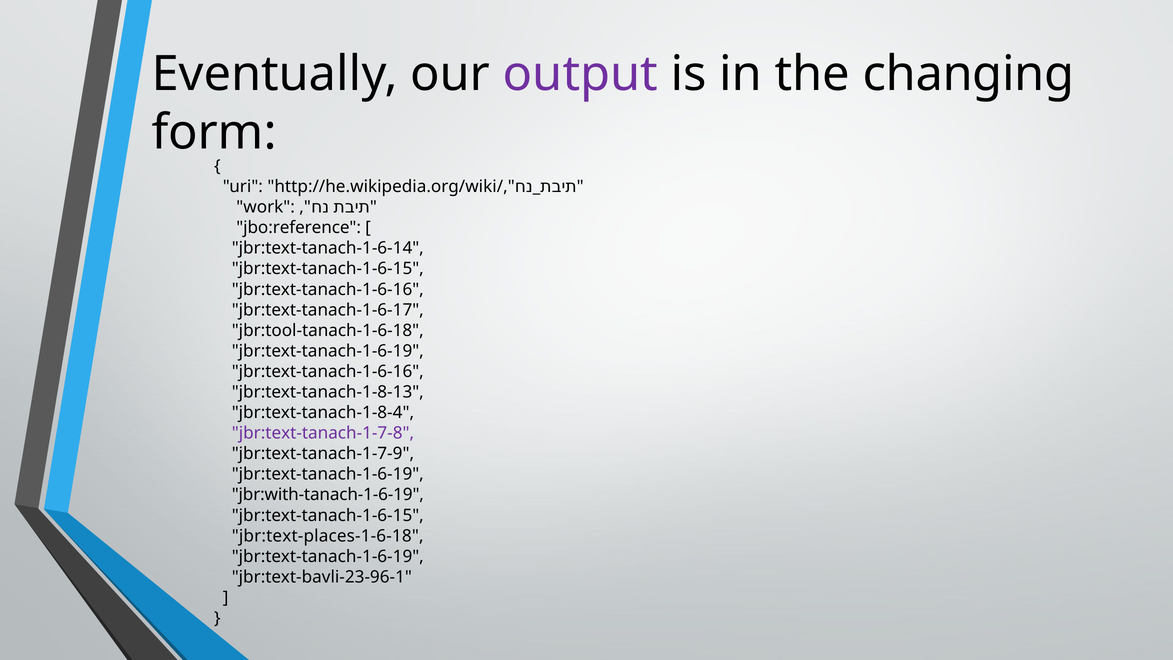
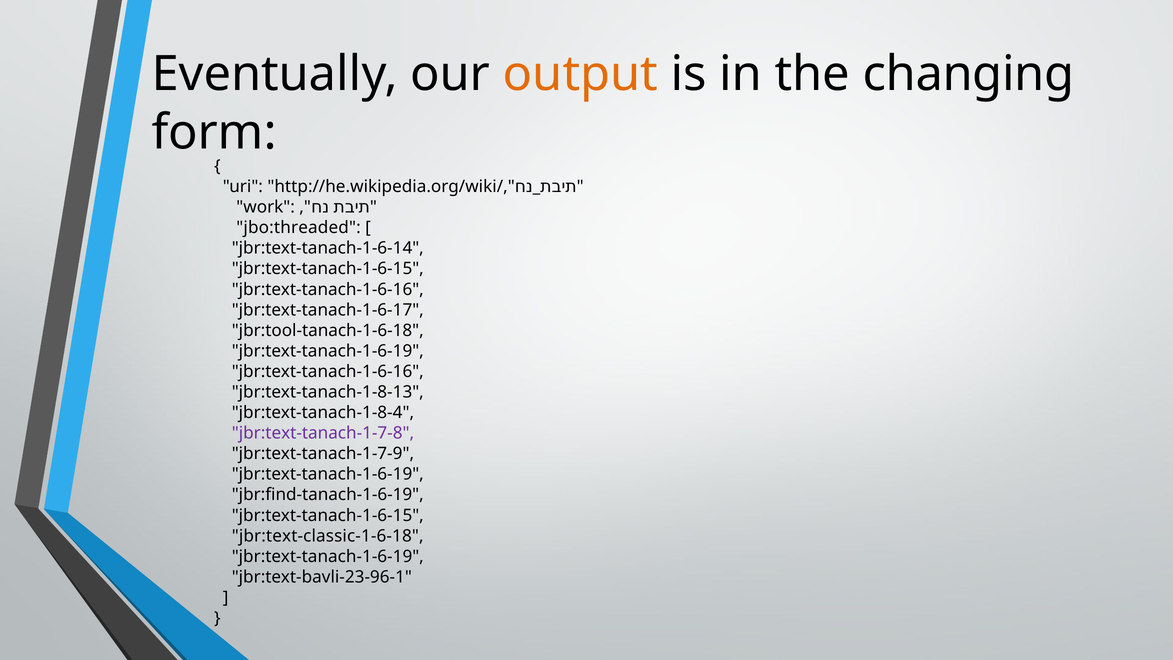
output colour: purple -> orange (580, 74)
jbo:reference: jbo:reference -> jbo:threaded (299, 228)
jbr:with-tanach-1-6-19: jbr:with-tanach-1-6-19 -> jbr:find-tanach-1-6-19 (328, 495)
jbr:text-places-1-6-18: jbr:text-places-1-6-18 -> jbr:text-classic-1-6-18 (328, 536)
